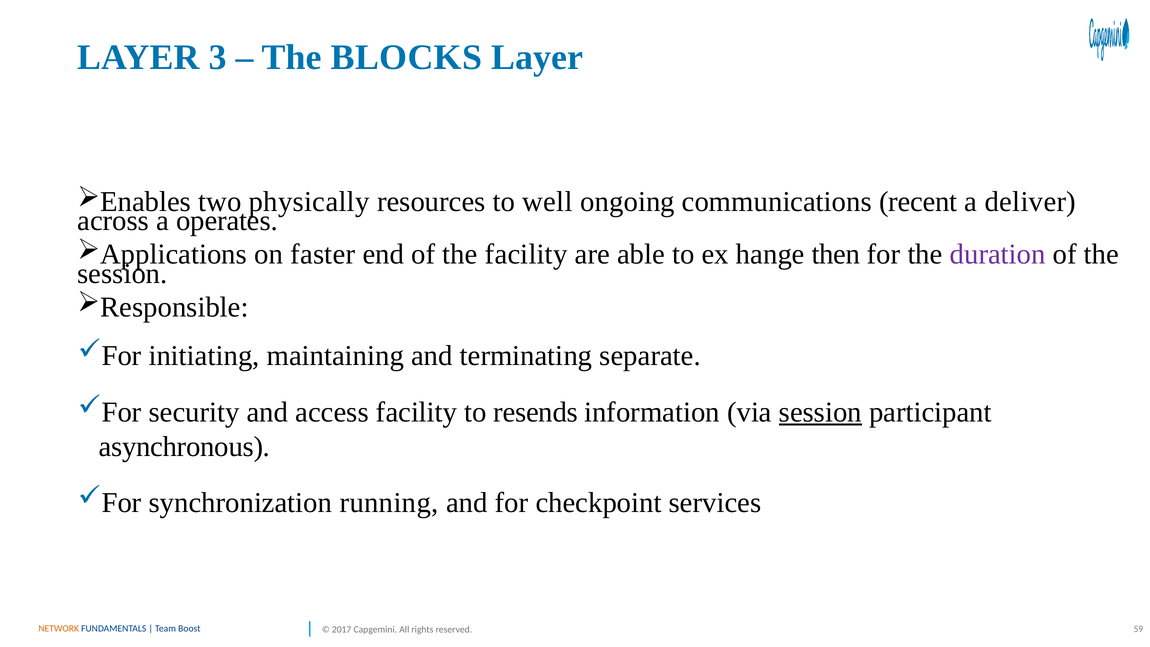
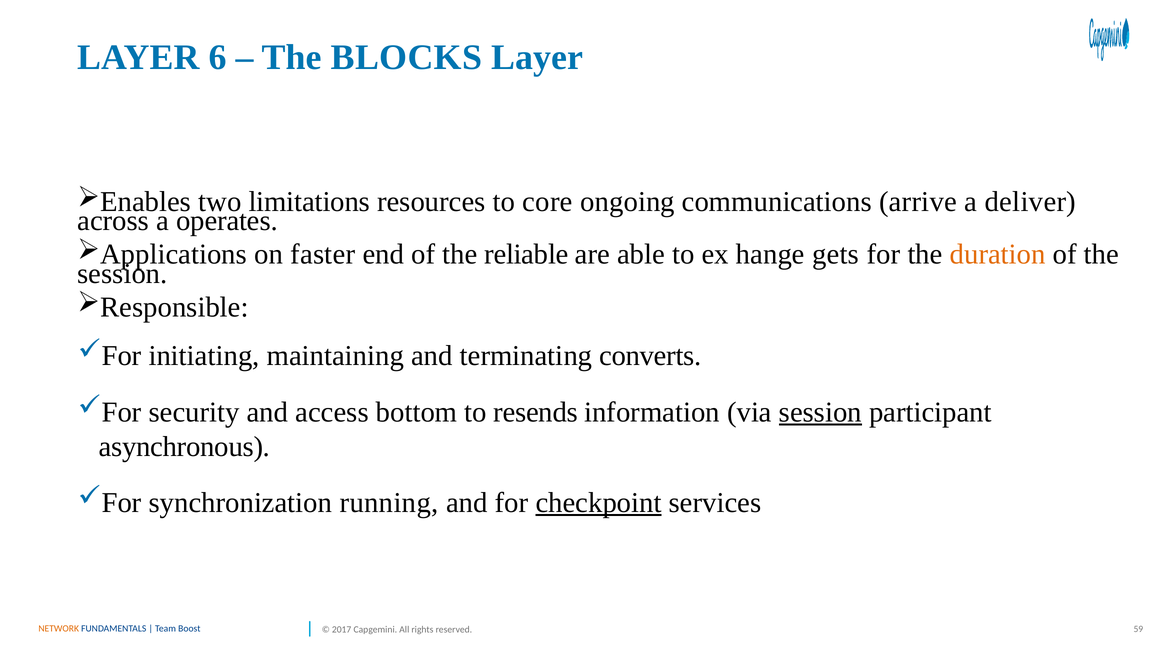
3: 3 -> 6 (218, 57)
physically: physically -> limitations (309, 202)
well: well -> core (548, 202)
recent: recent -> arrive (918, 202)
the facility: facility -> reliable (526, 254)
then: then -> gets (836, 254)
duration colour: purple -> orange (998, 254)
separate: separate -> converts (650, 356)
access facility: facility -> bottom (417, 412)
checkpoint underline: none -> present (599, 503)
